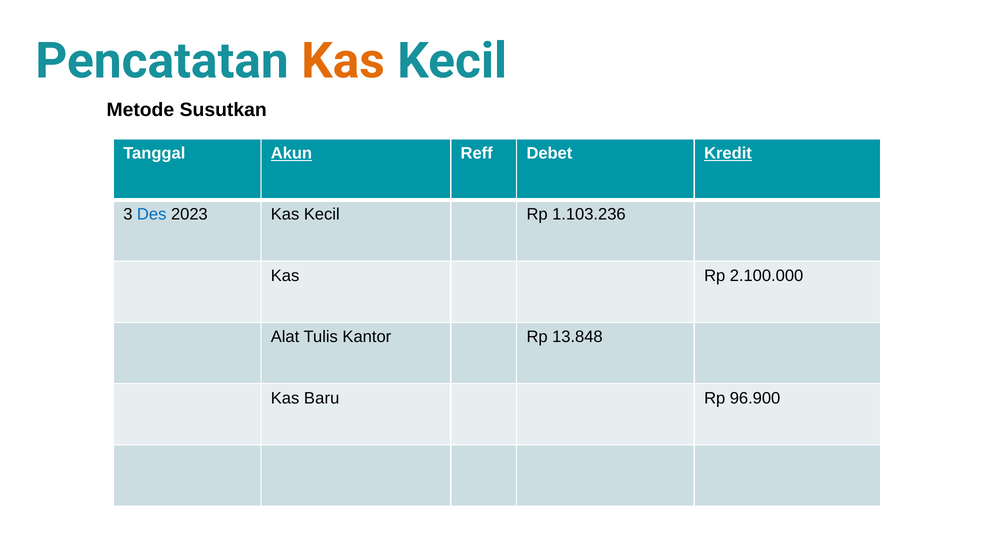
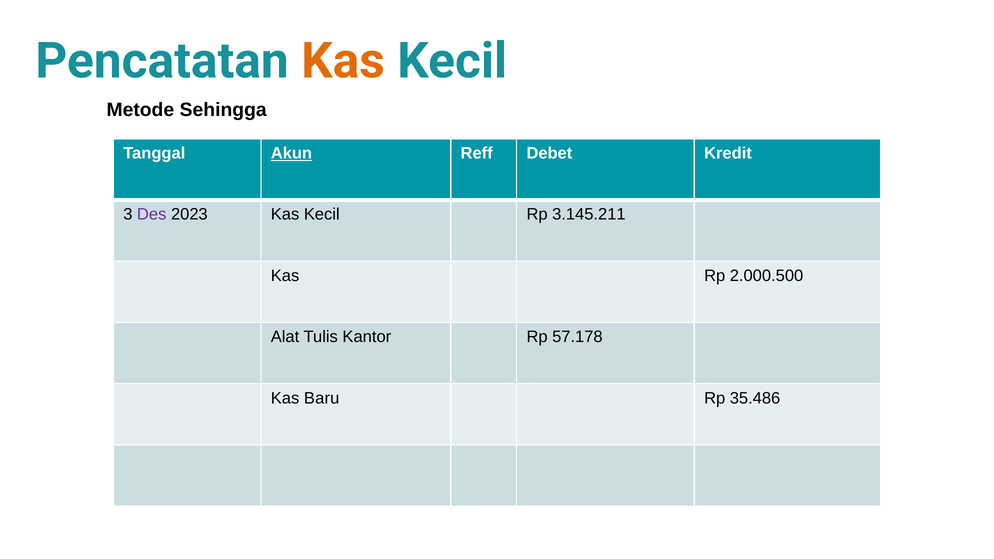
Susutkan: Susutkan -> Sehingga (223, 110)
Kredit underline: present -> none (728, 153)
Des colour: blue -> purple (152, 215)
1.103.236: 1.103.236 -> 3.145.211 (589, 215)
2.100.000: 2.100.000 -> 2.000.500 (767, 276)
13.848: 13.848 -> 57.178 (577, 337)
96.900: 96.900 -> 35.486 (755, 398)
